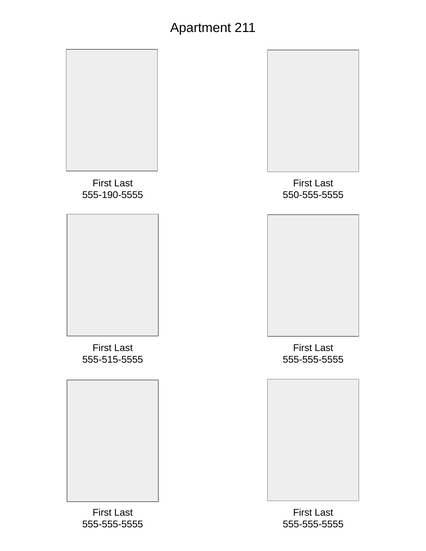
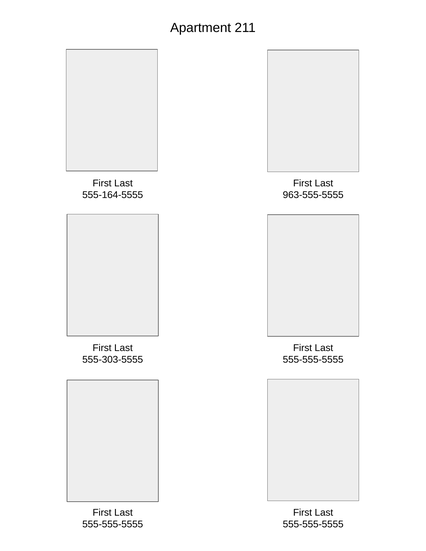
555-190-5555: 555-190-5555 -> 555-164-5555 (113, 195)
550-555-5555: 550-555-5555 -> 963-555-5555 (313, 195)
555-515-5555: 555-515-5555 -> 555-303-5555 (113, 360)
